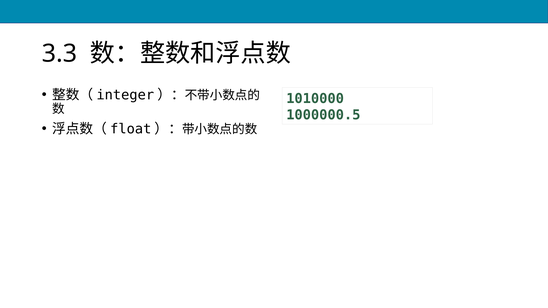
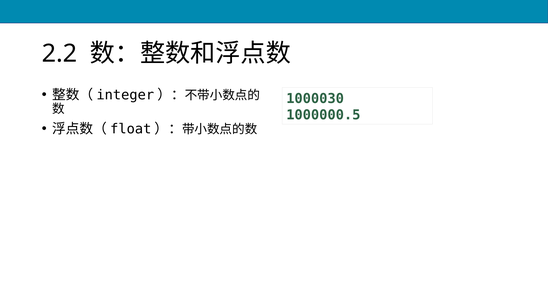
3.3: 3.3 -> 2.2 (60, 54)
1010000: 1010000 -> 1000030 (315, 99)
